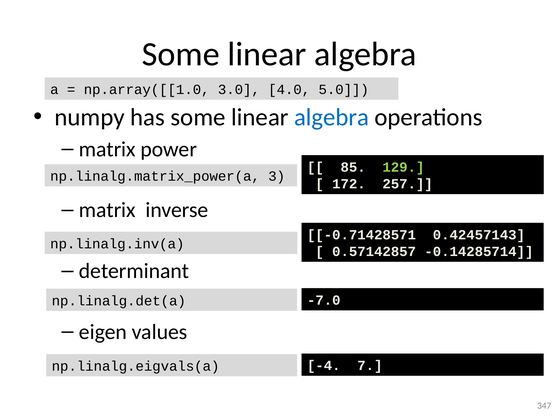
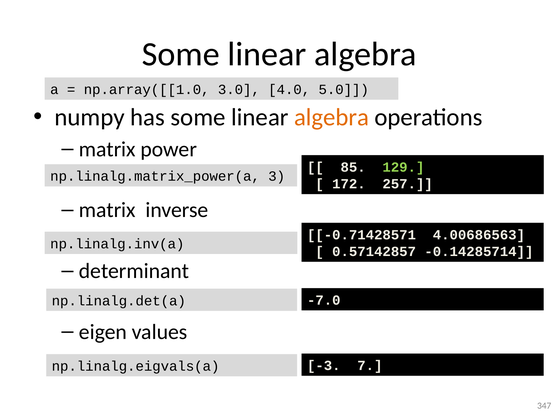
algebra colour: blue -> orange (332, 117)
0.42457143: 0.42457143 -> 4.00686563 (479, 235)
-4: -4 -> -3 (324, 366)
